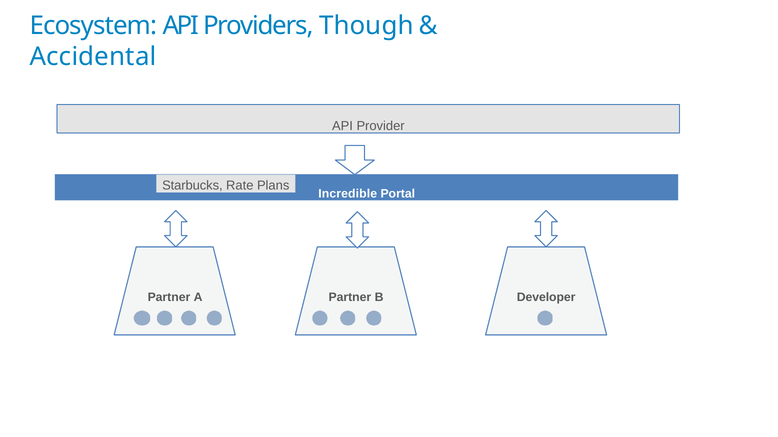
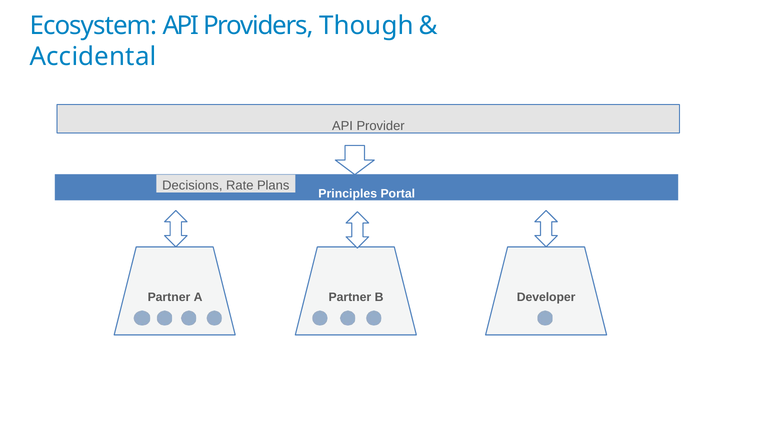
Starbucks: Starbucks -> Decisions (192, 186)
Incredible: Incredible -> Principles (348, 194)
